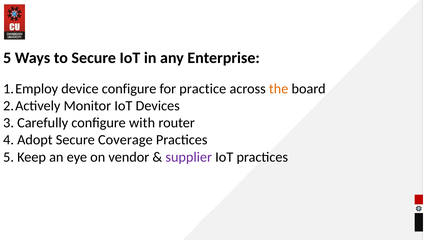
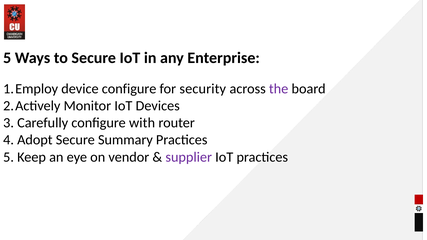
practice: practice -> security (203, 89)
the colour: orange -> purple (279, 89)
Coverage: Coverage -> Summary (125, 140)
